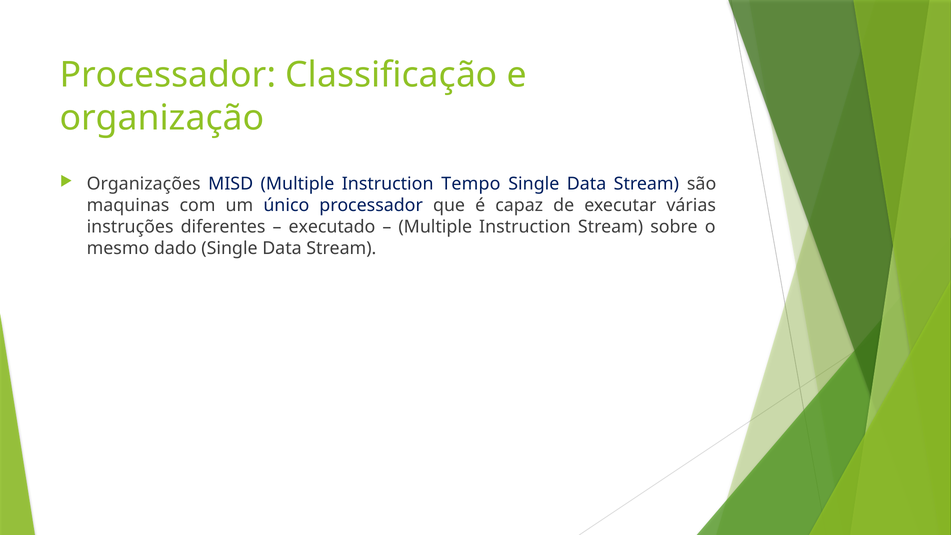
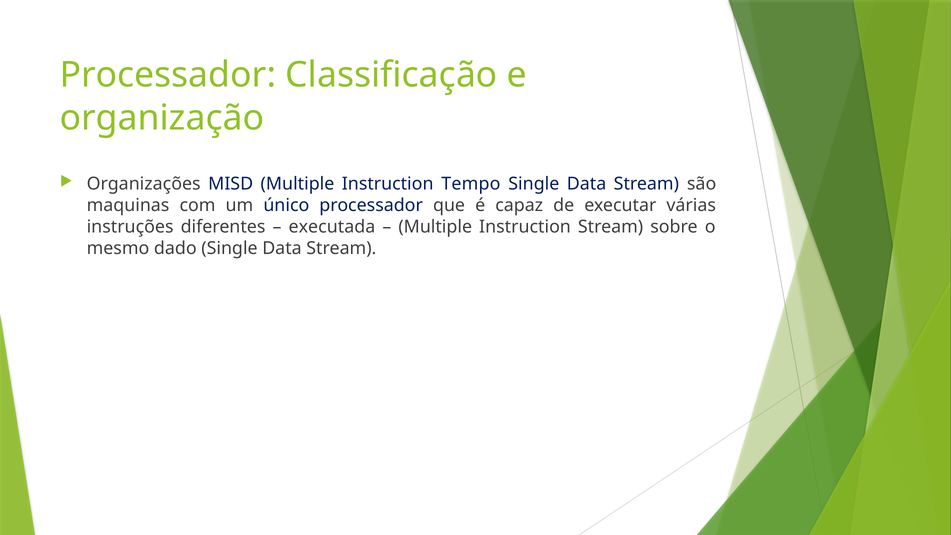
executado: executado -> executada (332, 227)
